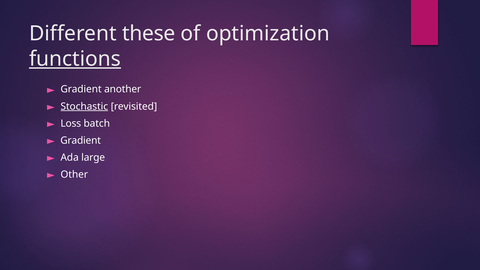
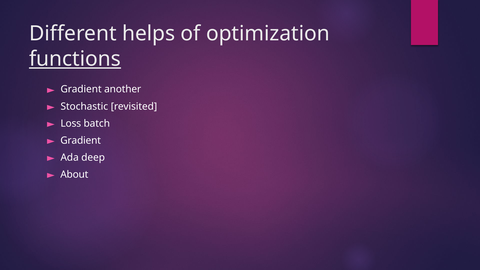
these: these -> helps (149, 34)
Stochastic underline: present -> none (84, 106)
large: large -> deep (93, 157)
Other: Other -> About (74, 174)
